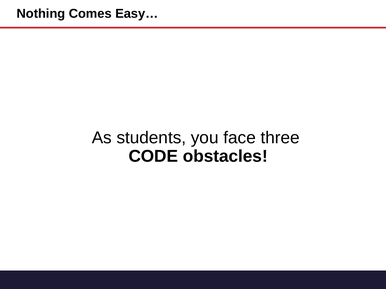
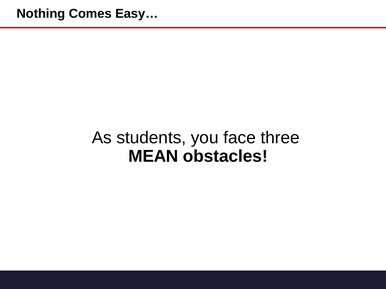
CODE: CODE -> MEAN (153, 156)
